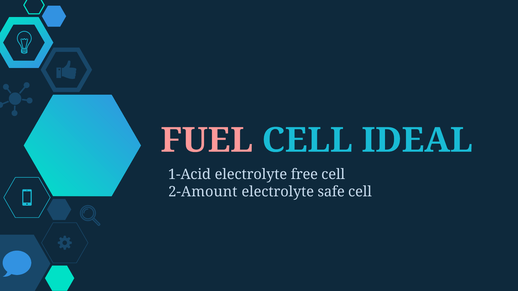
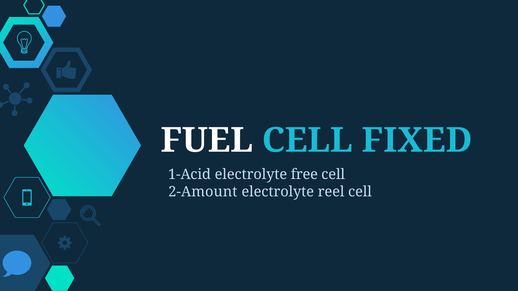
FUEL colour: pink -> white (207, 141)
IDEAL: IDEAL -> FIXED (417, 141)
safe: safe -> reel (331, 192)
